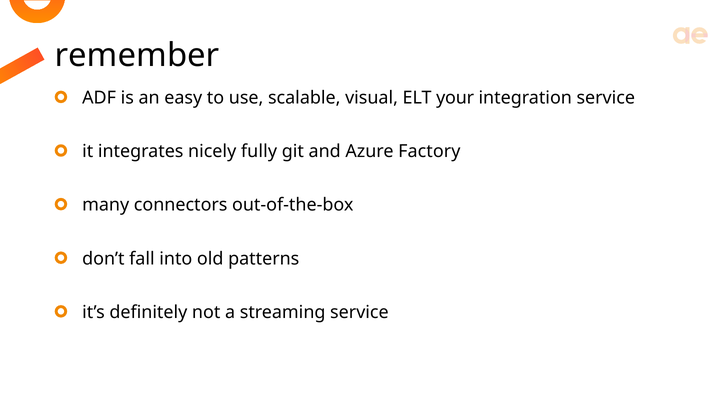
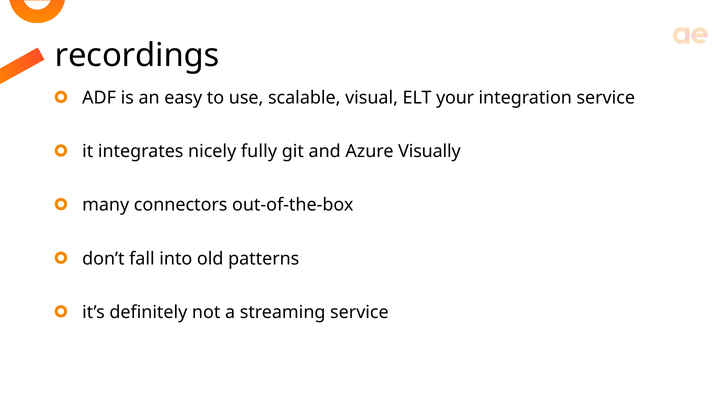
remember: remember -> recordings (137, 55)
Factory: Factory -> Visually (429, 152)
